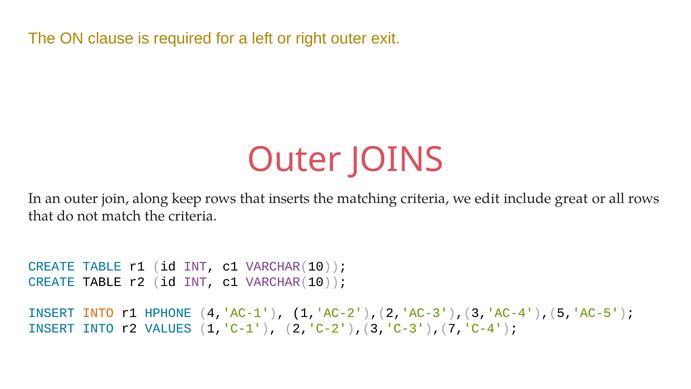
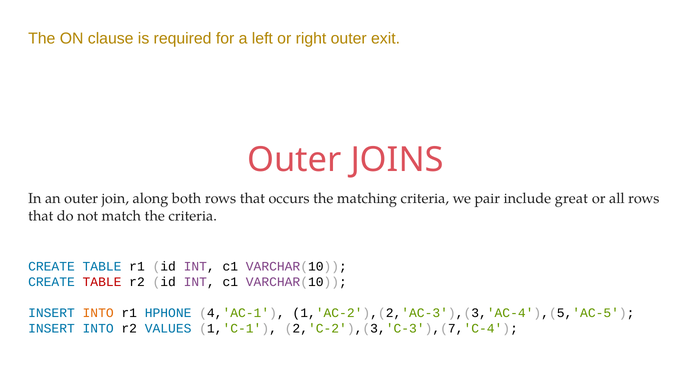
keep: keep -> both (187, 198)
inserts: inserts -> occurs (289, 198)
edit: edit -> pair (487, 198)
TABLE colour: black -> red (102, 282)
